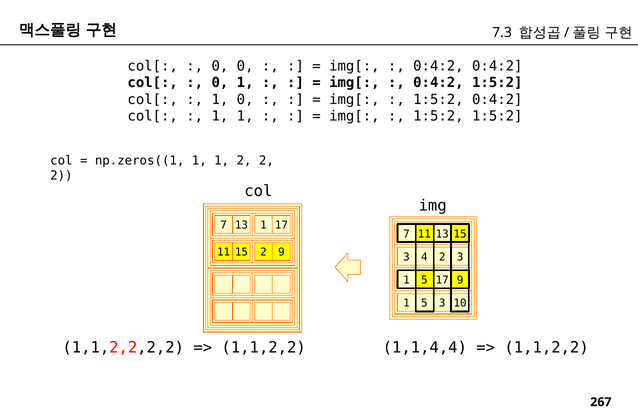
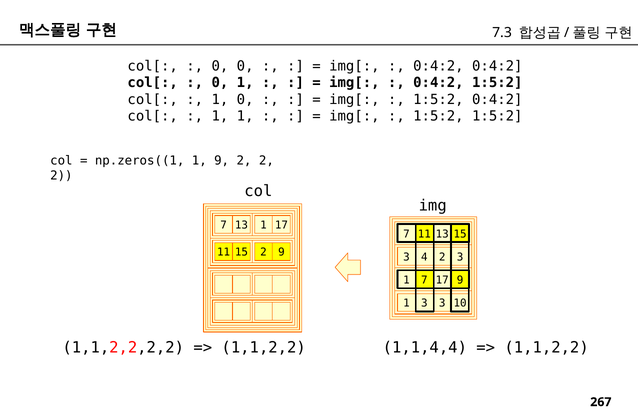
np.zeros((1 1 1: 1 -> 9 (222, 161)
5: 5 -> 7 (424, 280)
5: 5 -> 3 (424, 303)
